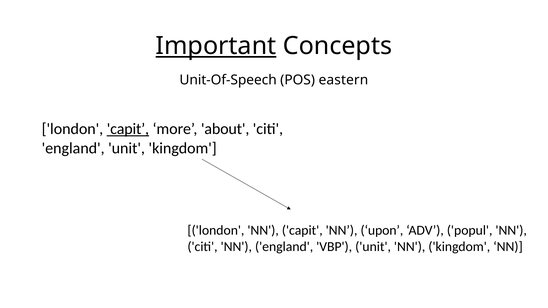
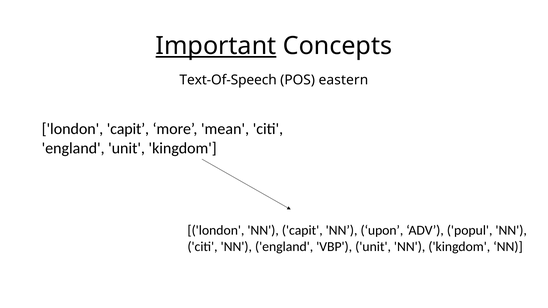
Unit-Of-Speech: Unit-Of-Speech -> Text-Of-Speech (228, 80)
capit underline: present -> none (128, 129)
about: about -> mean (225, 129)
